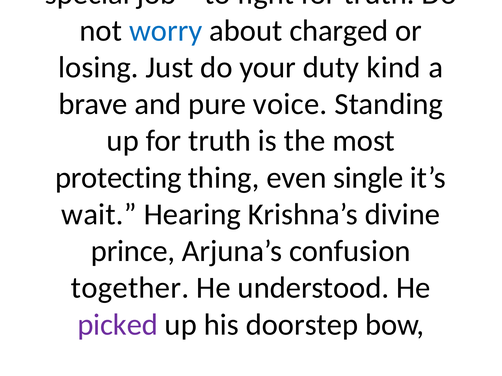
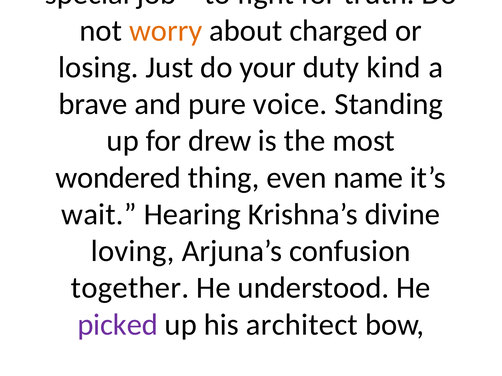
worry colour: blue -> orange (166, 31)
up for truth: truth -> drew (220, 141)
protecting: protecting -> wondered (118, 178)
single: single -> name (368, 178)
prince: prince -> loving (133, 251)
doorstep: doorstep -> architect (302, 325)
